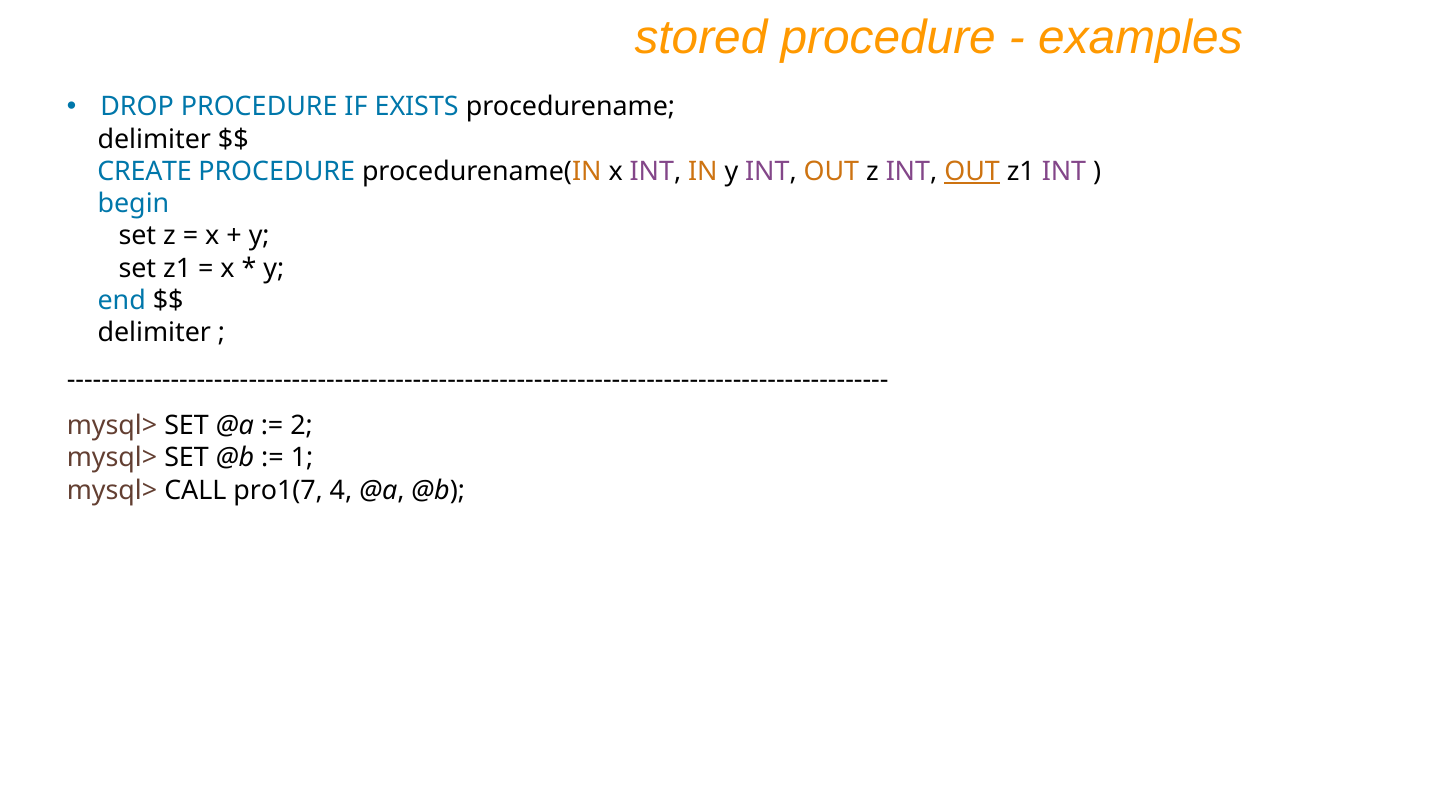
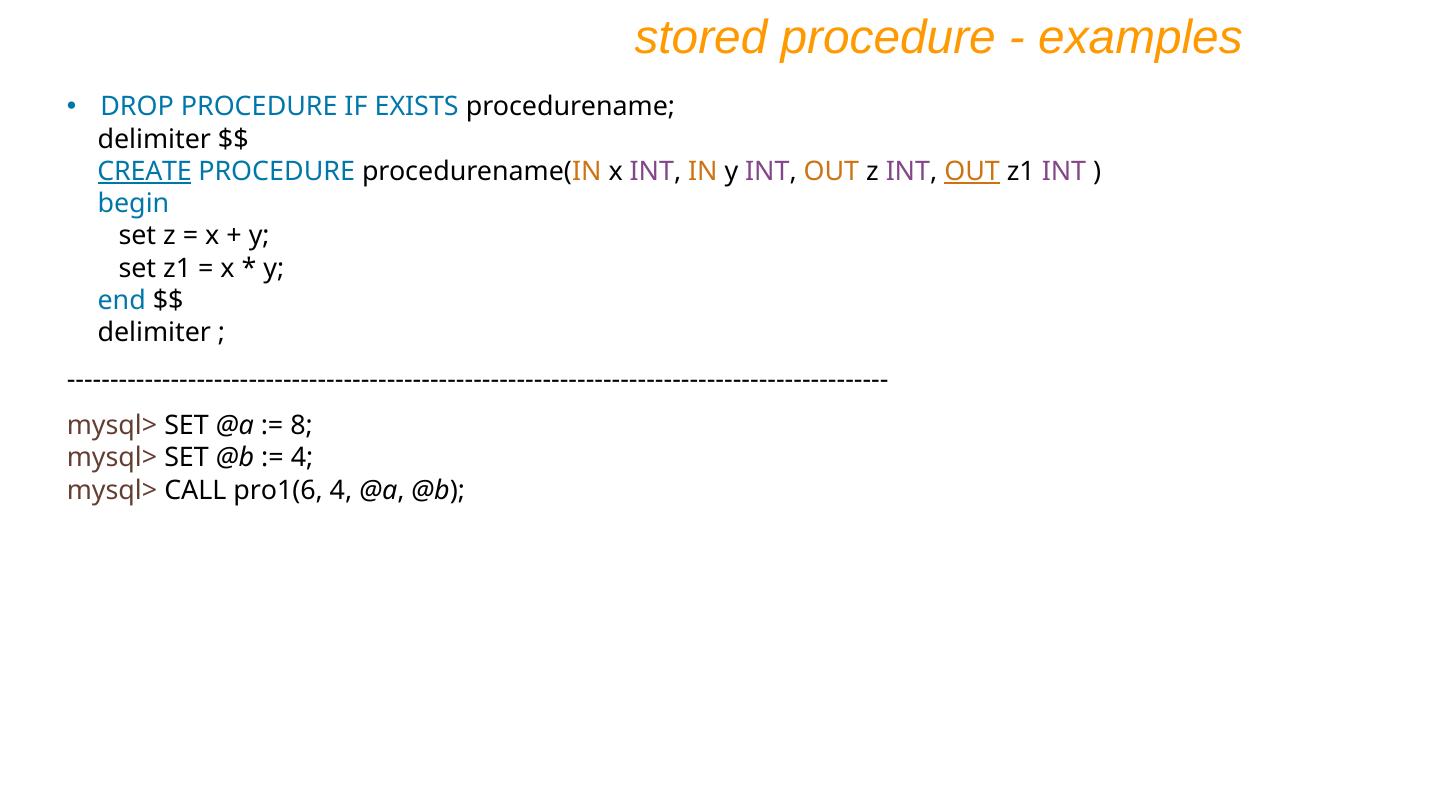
CREATE underline: none -> present (145, 172)
2: 2 -> 8 (302, 426)
1: 1 -> 4 (302, 458)
pro1(7: pro1(7 -> pro1(6 (278, 490)
